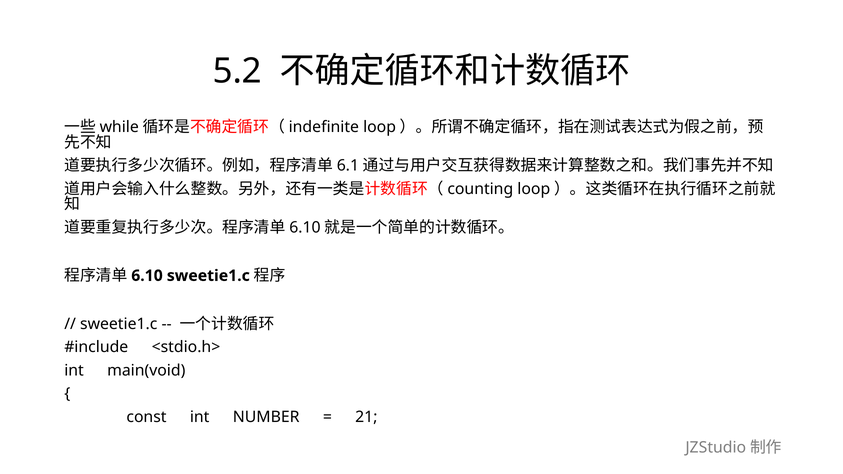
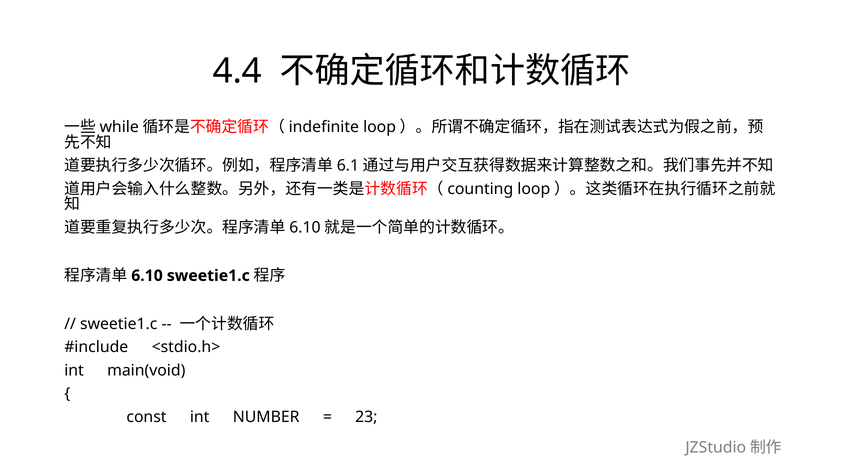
5.2: 5.2 -> 4.4 (237, 71)
21: 21 -> 23 (366, 417)
